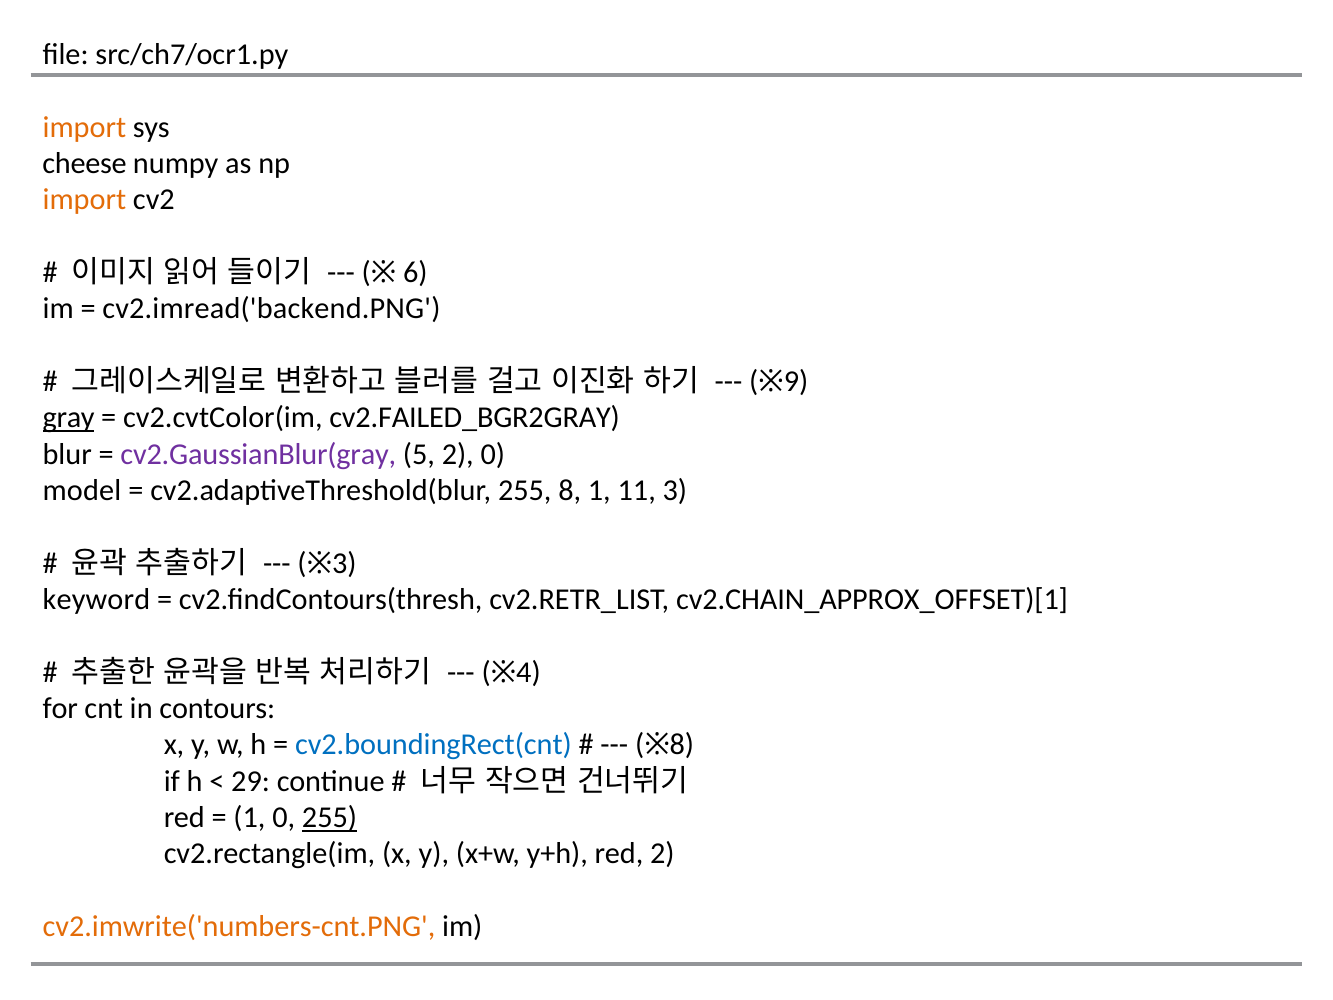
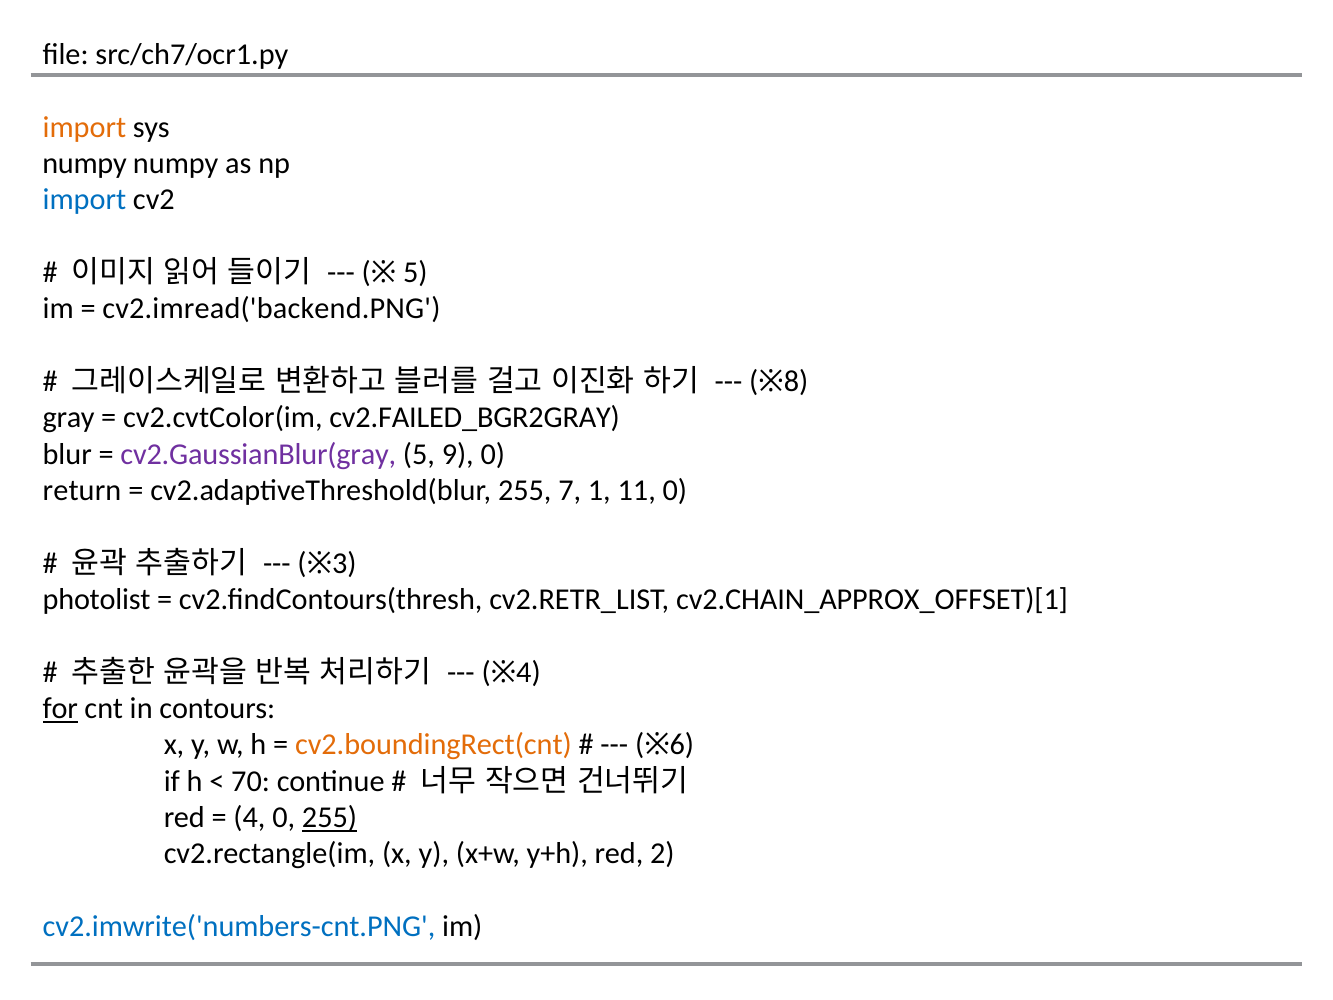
cheese: cheese -> numpy (85, 164)
import colour: orange -> blue (84, 200)
6: 6 -> 5 (415, 273)
9: 9 -> 8 (796, 382)
gray underline: present -> none (69, 418)
5 2: 2 -> 9 (458, 454)
model: model -> return (82, 491)
255 8: 8 -> 7 (570, 491)
11 3: 3 -> 0 (675, 491)
keyword: keyword -> photolist (97, 599)
for underline: none -> present (60, 708)
cv2.boundingRect(cnt colour: blue -> orange (433, 745)
8: 8 -> 6 (682, 745)
29: 29 -> 70 (251, 781)
1: 1 -> 4 (249, 817)
cv2.imwrite('numbers-cnt.PNG colour: orange -> blue (239, 926)
